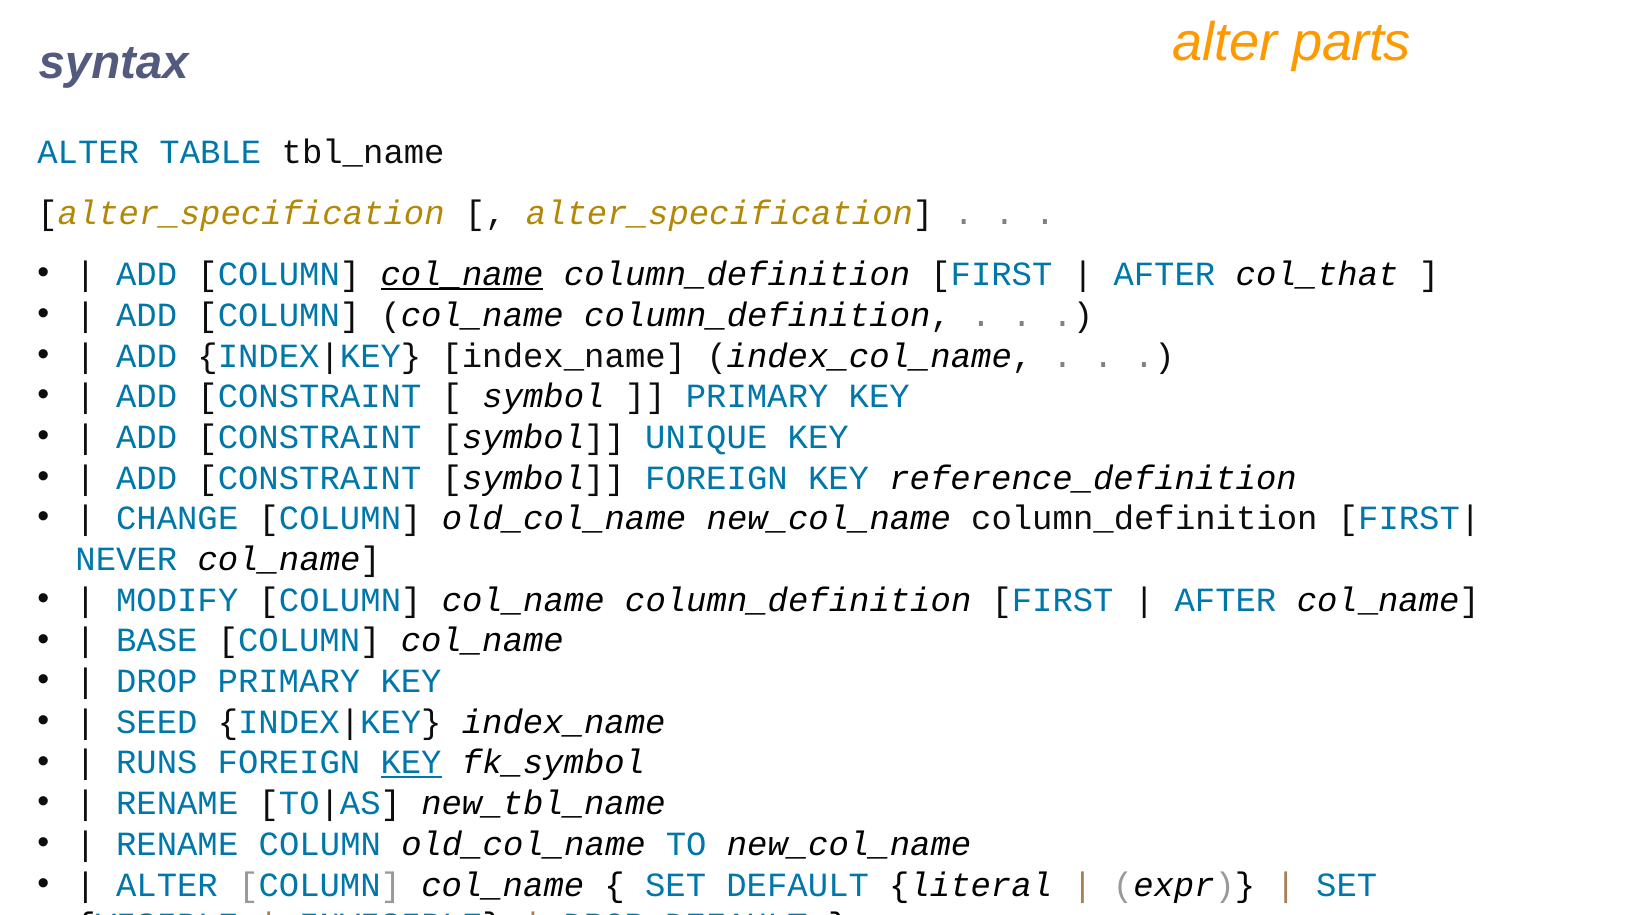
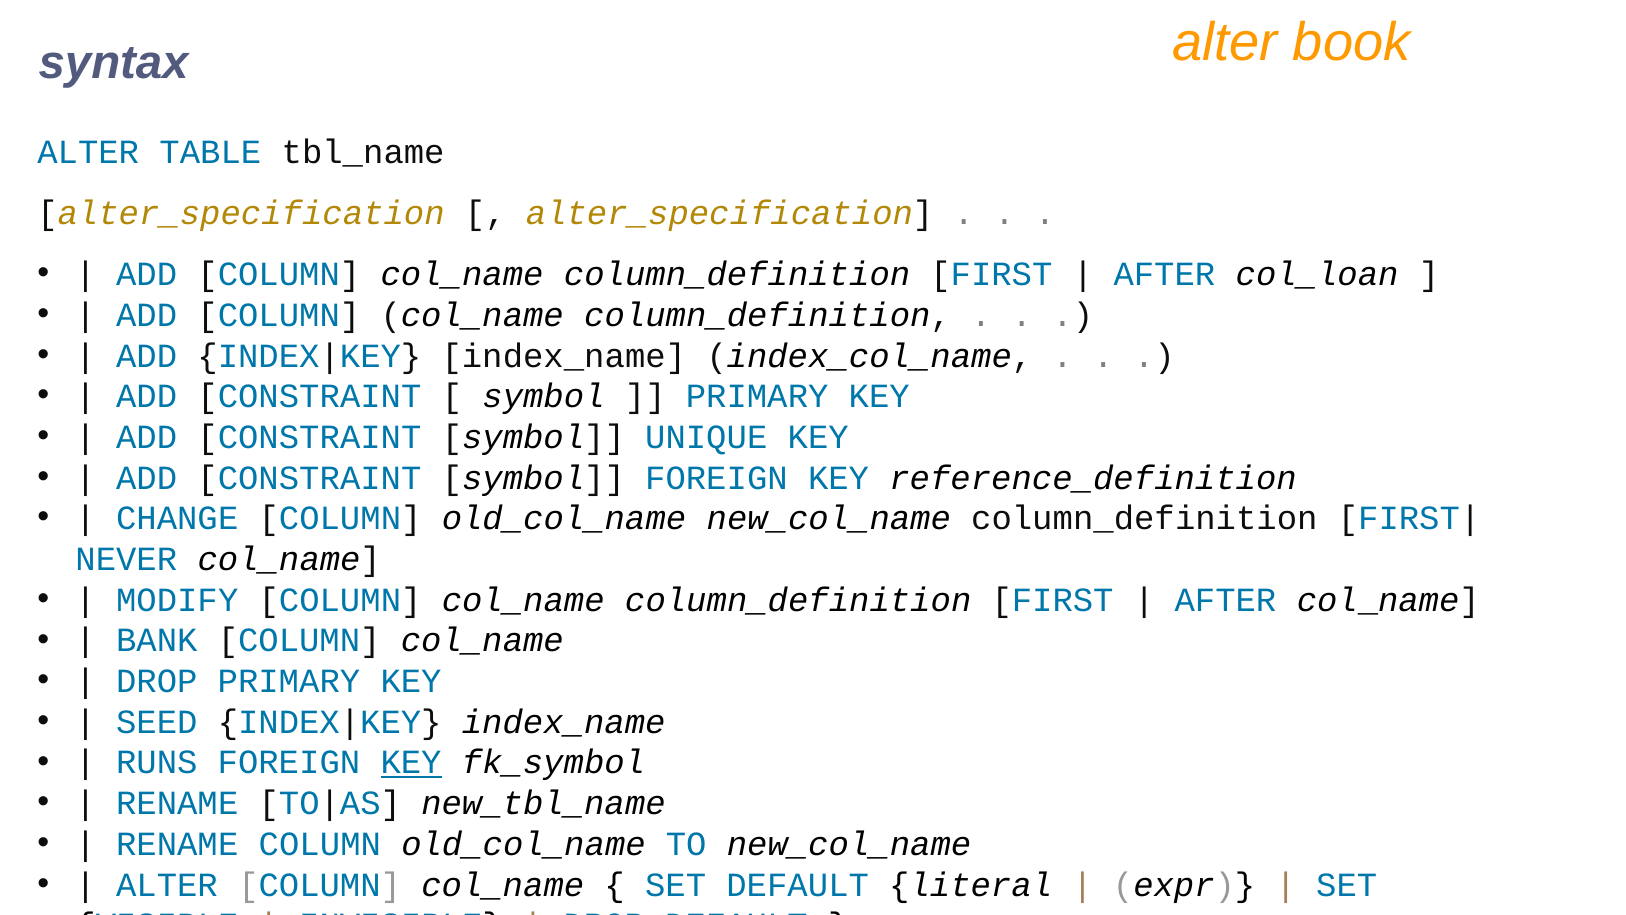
parts: parts -> book (1352, 42)
col_name underline: present -> none (462, 274)
col_that: col_that -> col_loan (1317, 274)
BASE: BASE -> BANK (157, 640)
